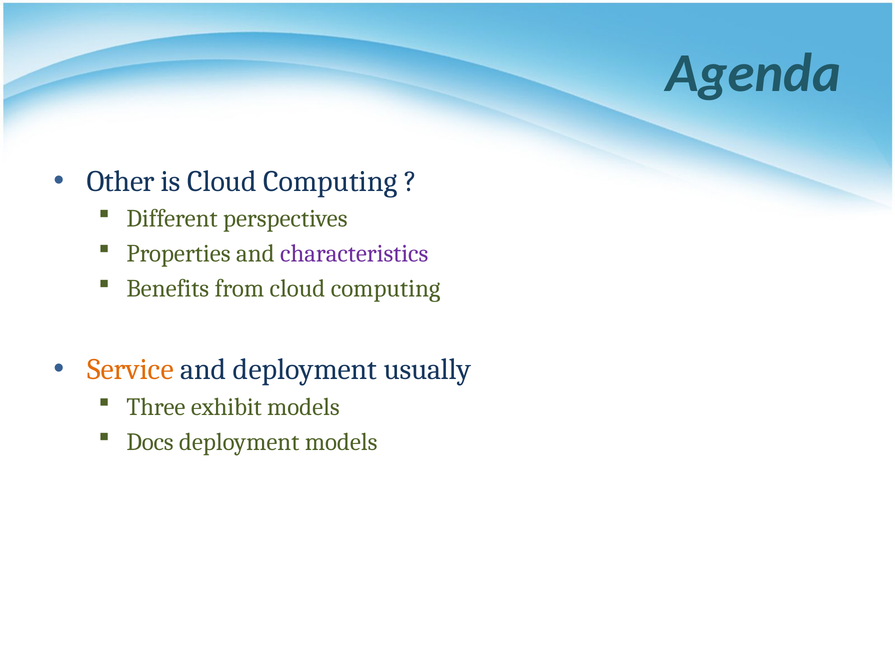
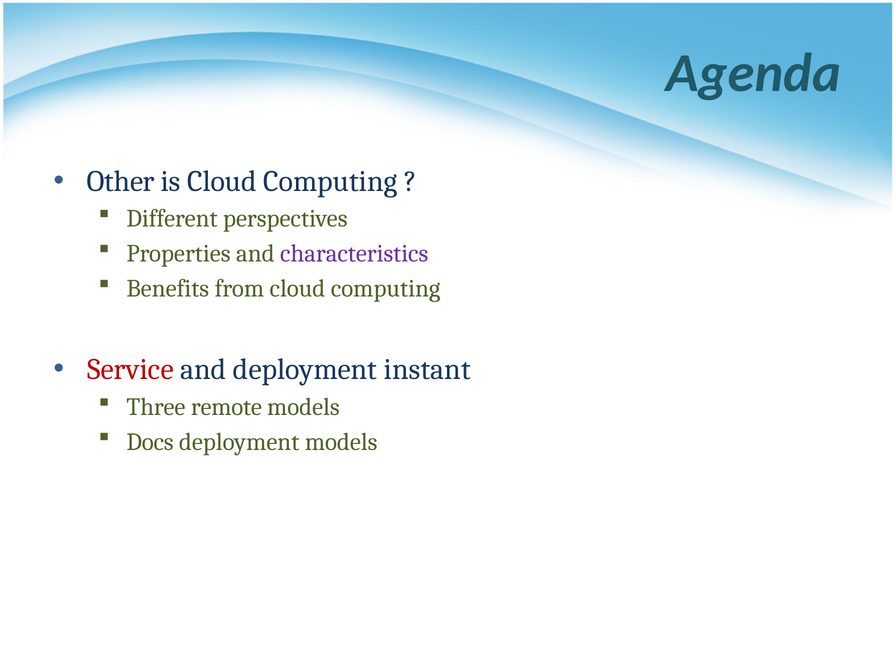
Service colour: orange -> red (130, 369)
usually: usually -> instant (427, 369)
exhibit: exhibit -> remote (226, 406)
